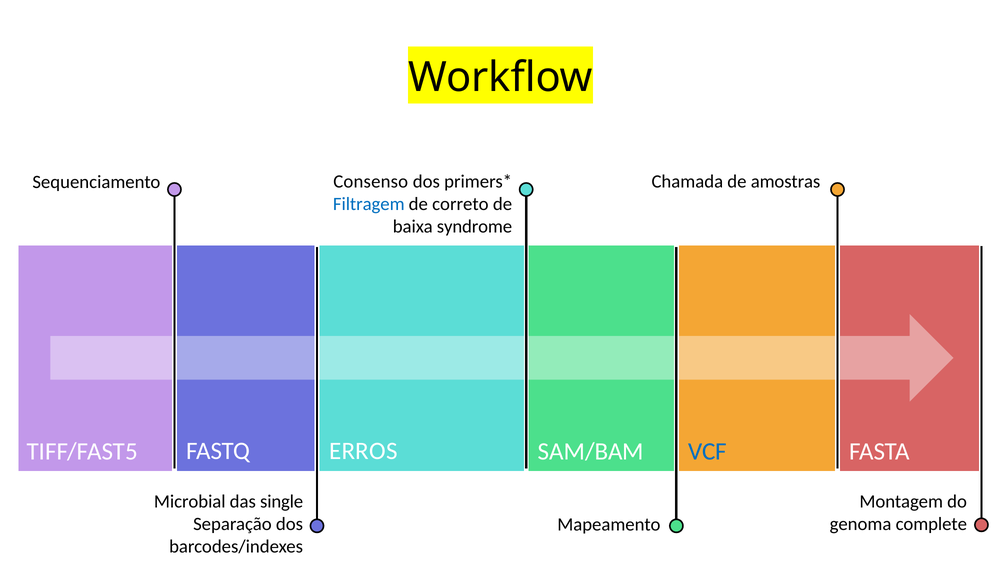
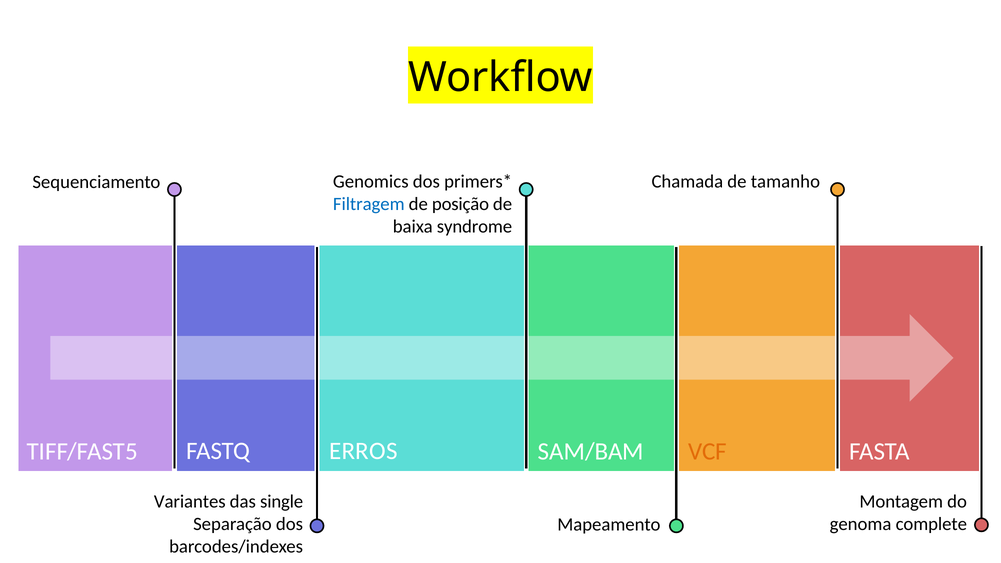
Consenso: Consenso -> Genomics (371, 182)
amostras: amostras -> tamanho (785, 182)
correto: correto -> posição (460, 204)
VCF colour: blue -> orange (708, 451)
Microbial: Microbial -> Variantes (190, 502)
